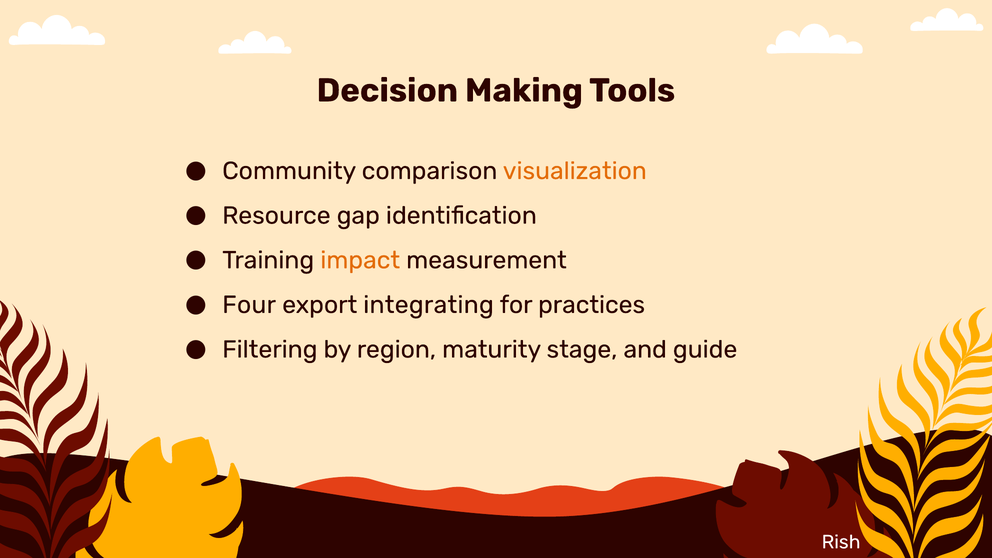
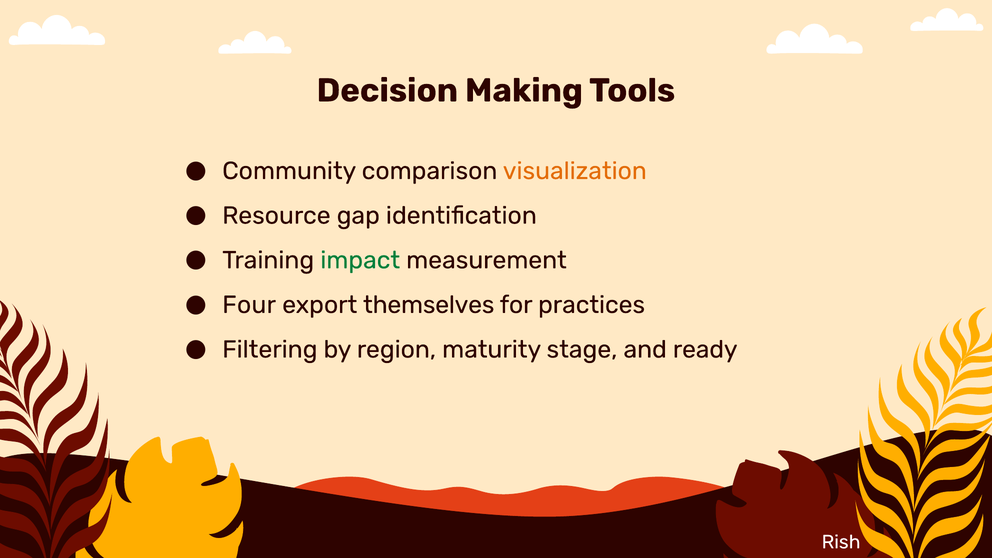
impact colour: orange -> green (360, 260)
integrating: integrating -> themselves (429, 305)
guide: guide -> ready (705, 349)
